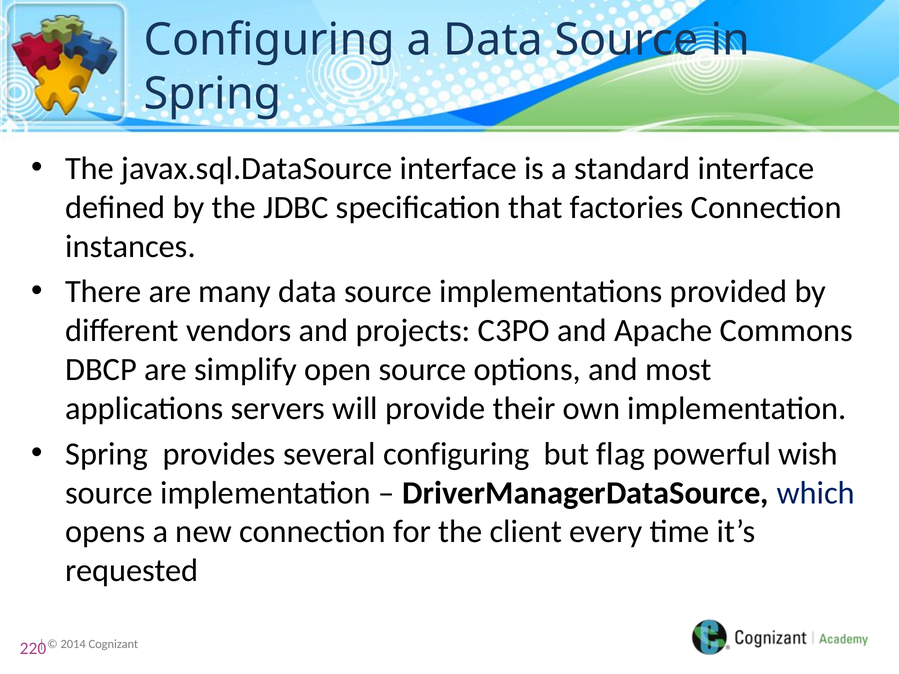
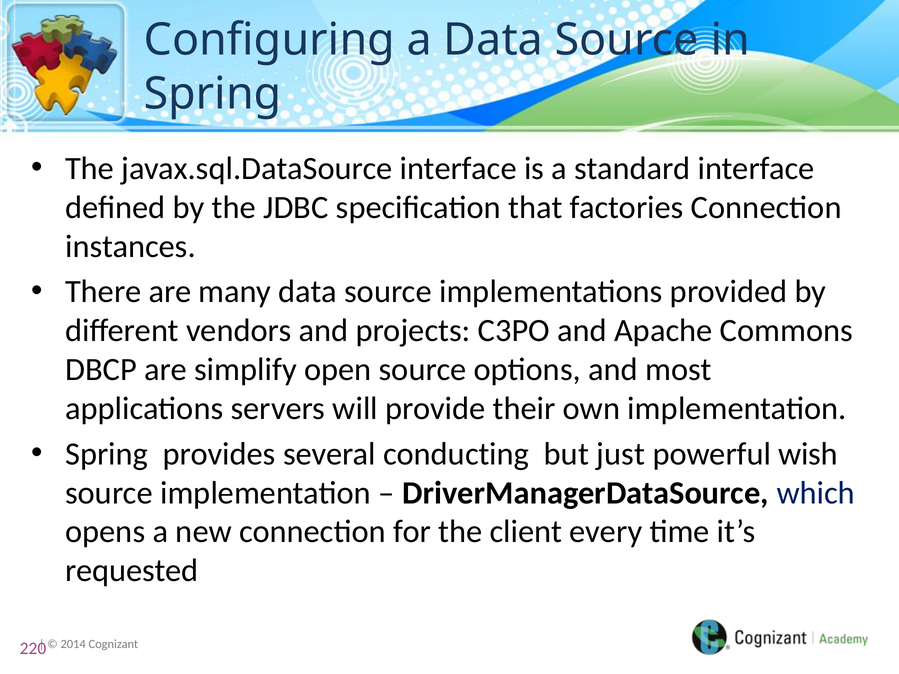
several configuring: configuring -> conducting (456, 454)
flag: flag -> just (621, 454)
